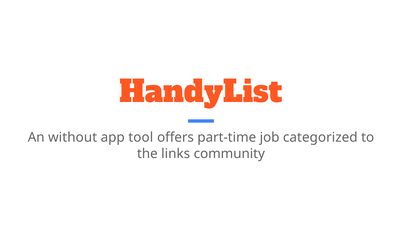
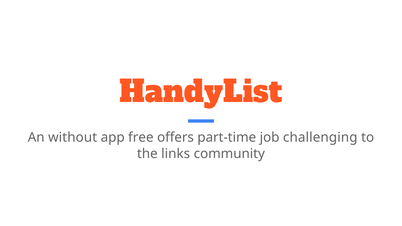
tool: tool -> free (141, 138)
categorized: categorized -> challenging (320, 138)
